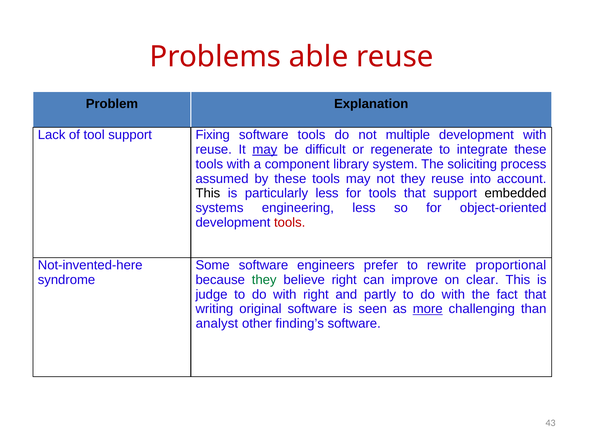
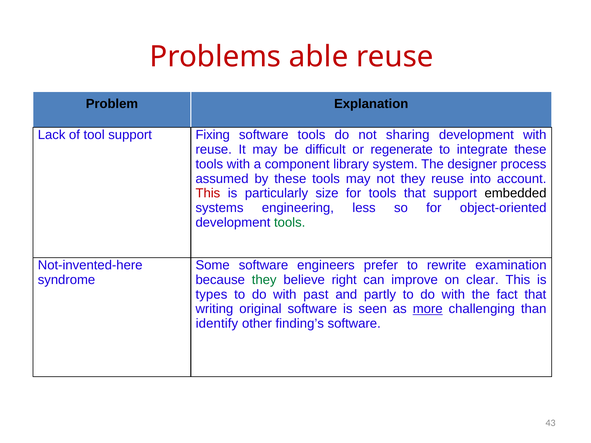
multiple: multiple -> sharing (408, 135)
may underline: present -> none (265, 150)
soliciting: soliciting -> designer (472, 164)
This colour: black -> red (208, 193)
particularly less: less -> size (327, 193)
tools colour: red -> green (290, 223)
proportional: proportional -> examination (511, 265)
judge: judge -> types (211, 295)
with right: right -> past (316, 295)
analyst: analyst -> identify (217, 324)
